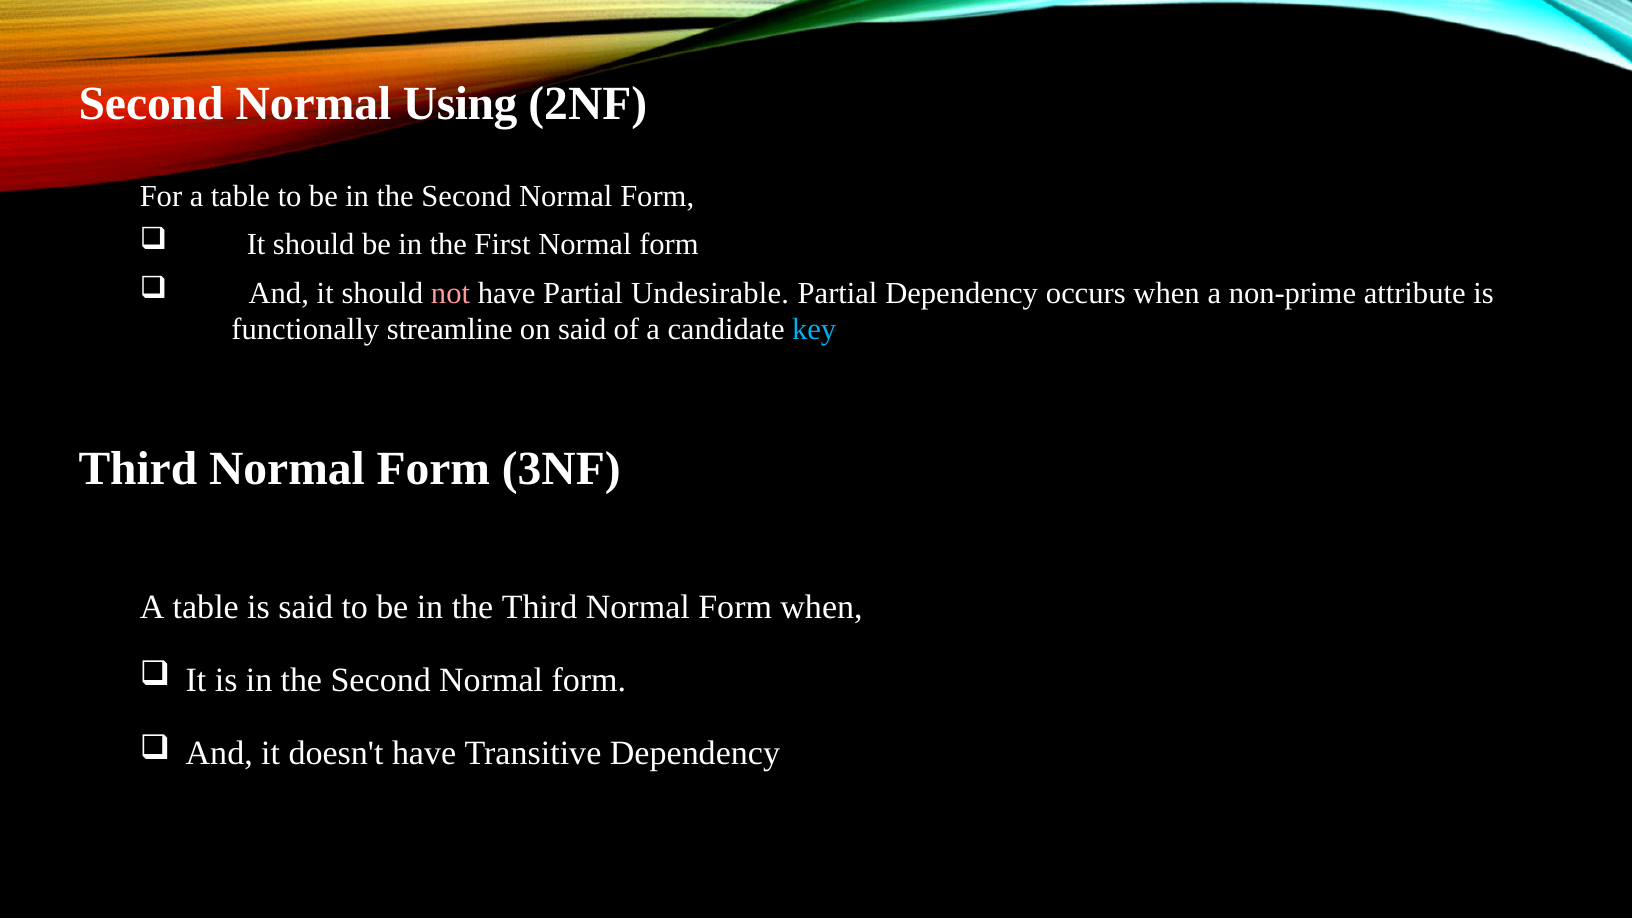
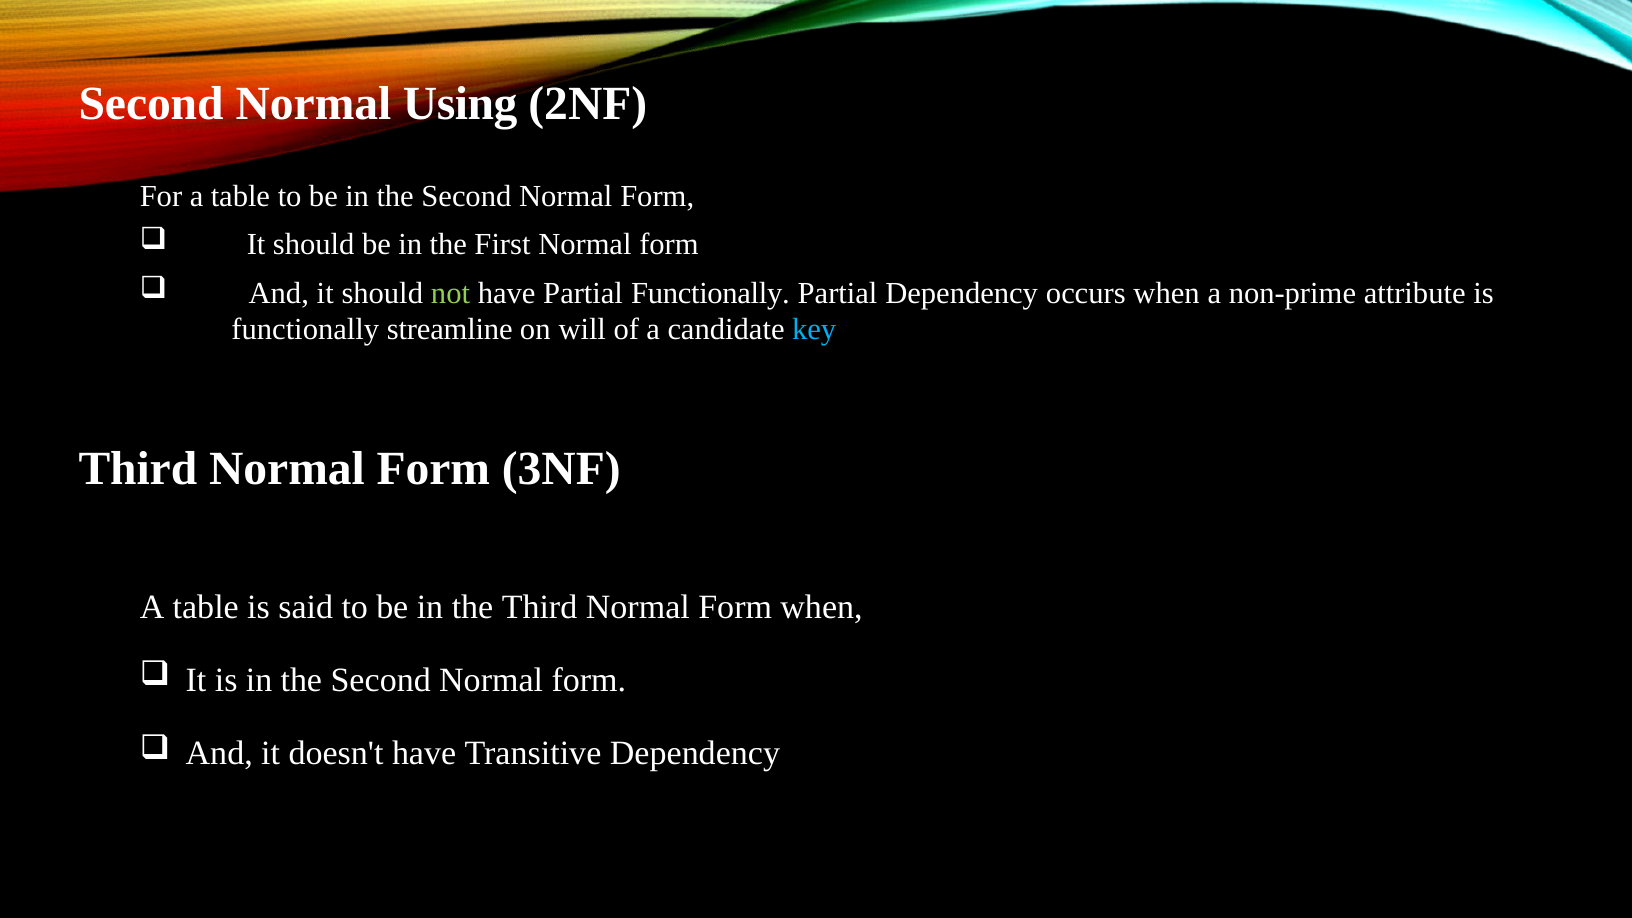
not colour: pink -> light green (451, 293)
Partial Undesirable: Undesirable -> Functionally (710, 293)
on said: said -> will (582, 330)
